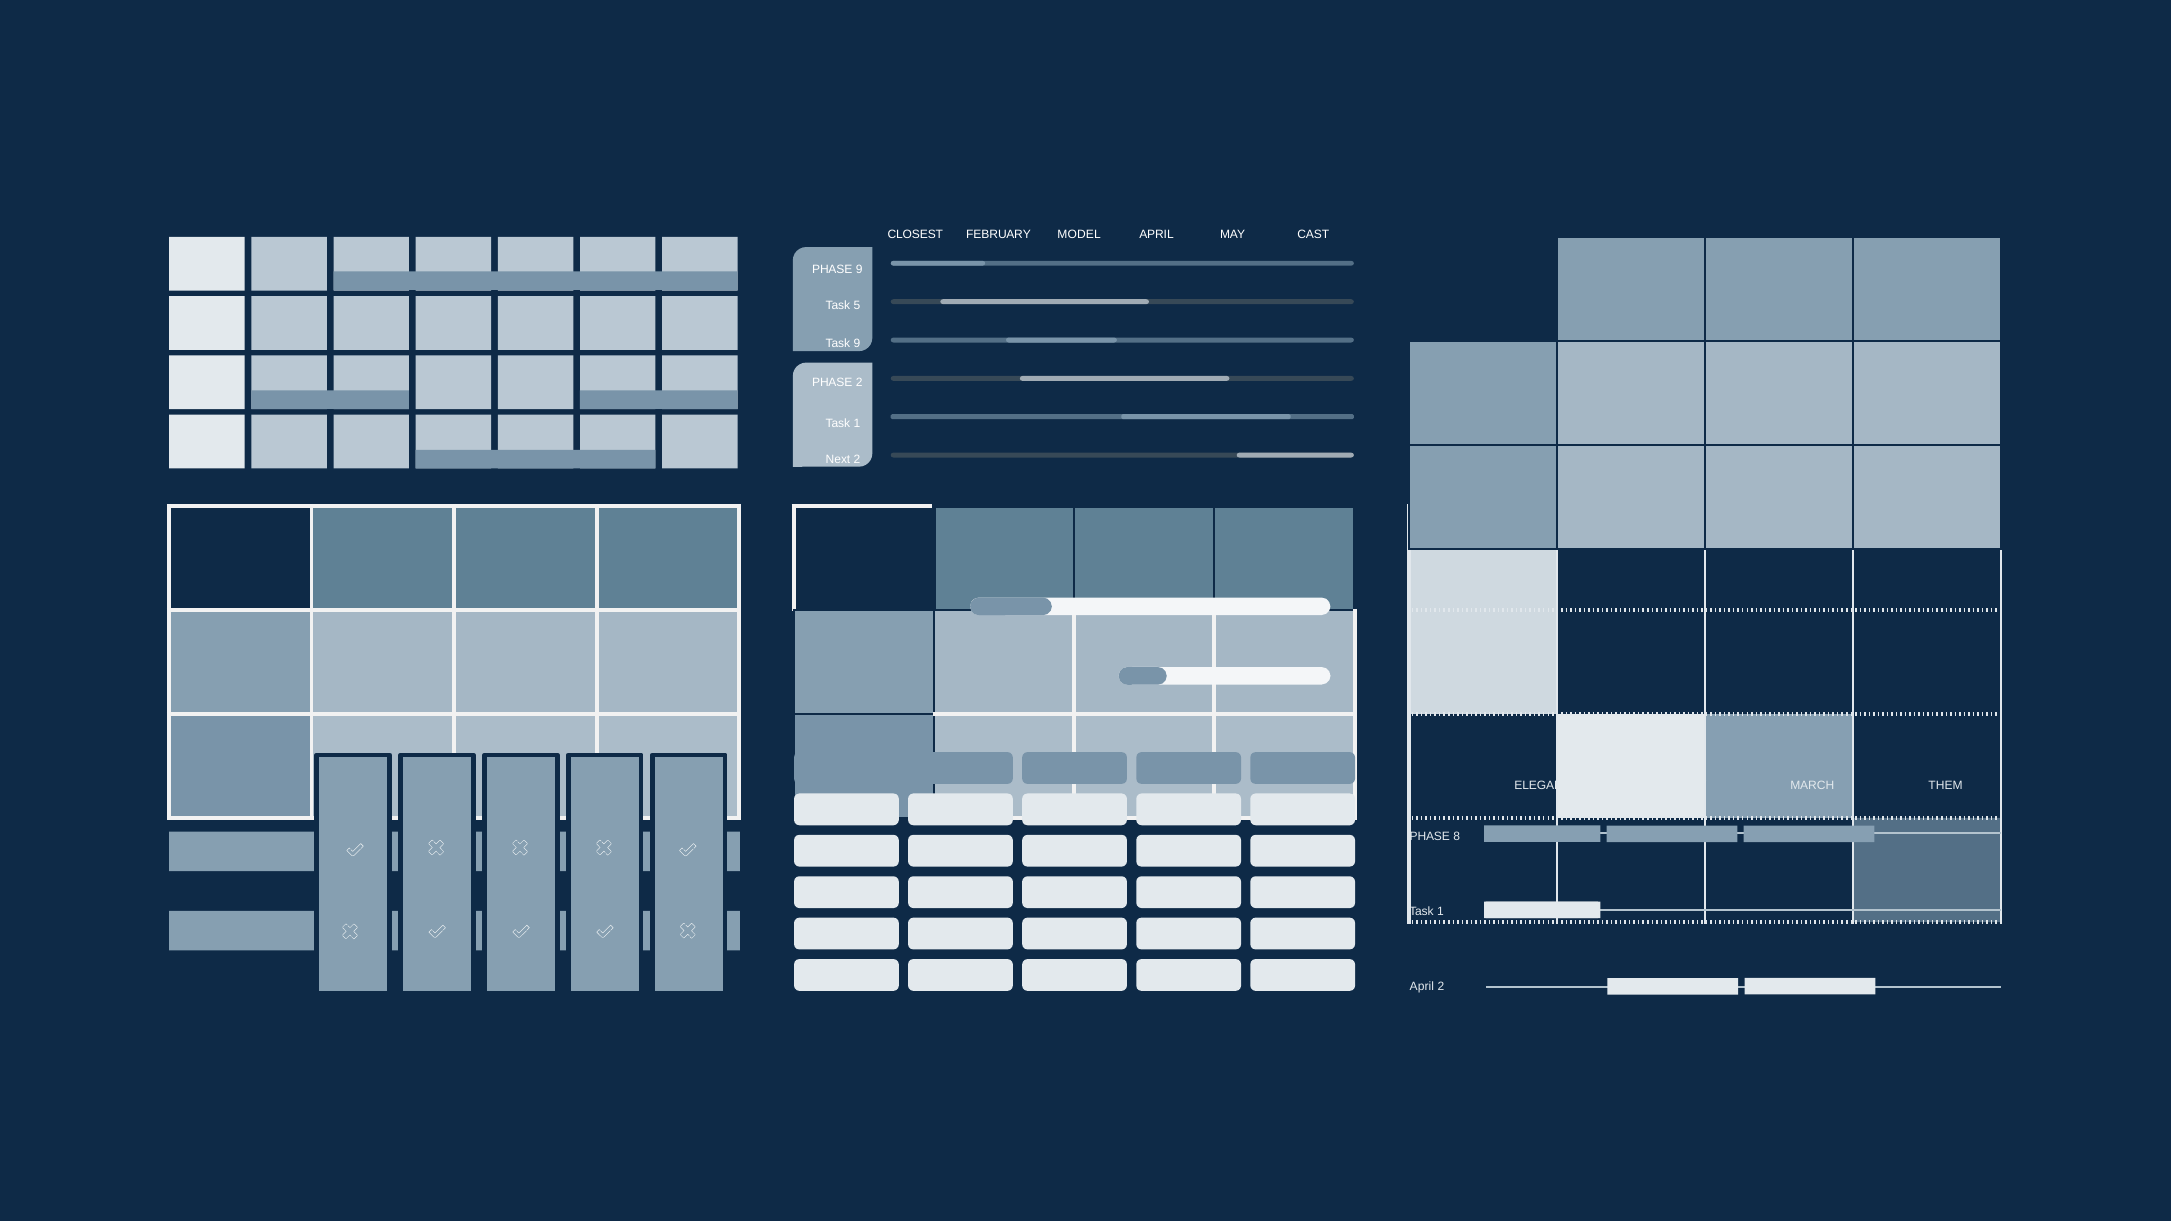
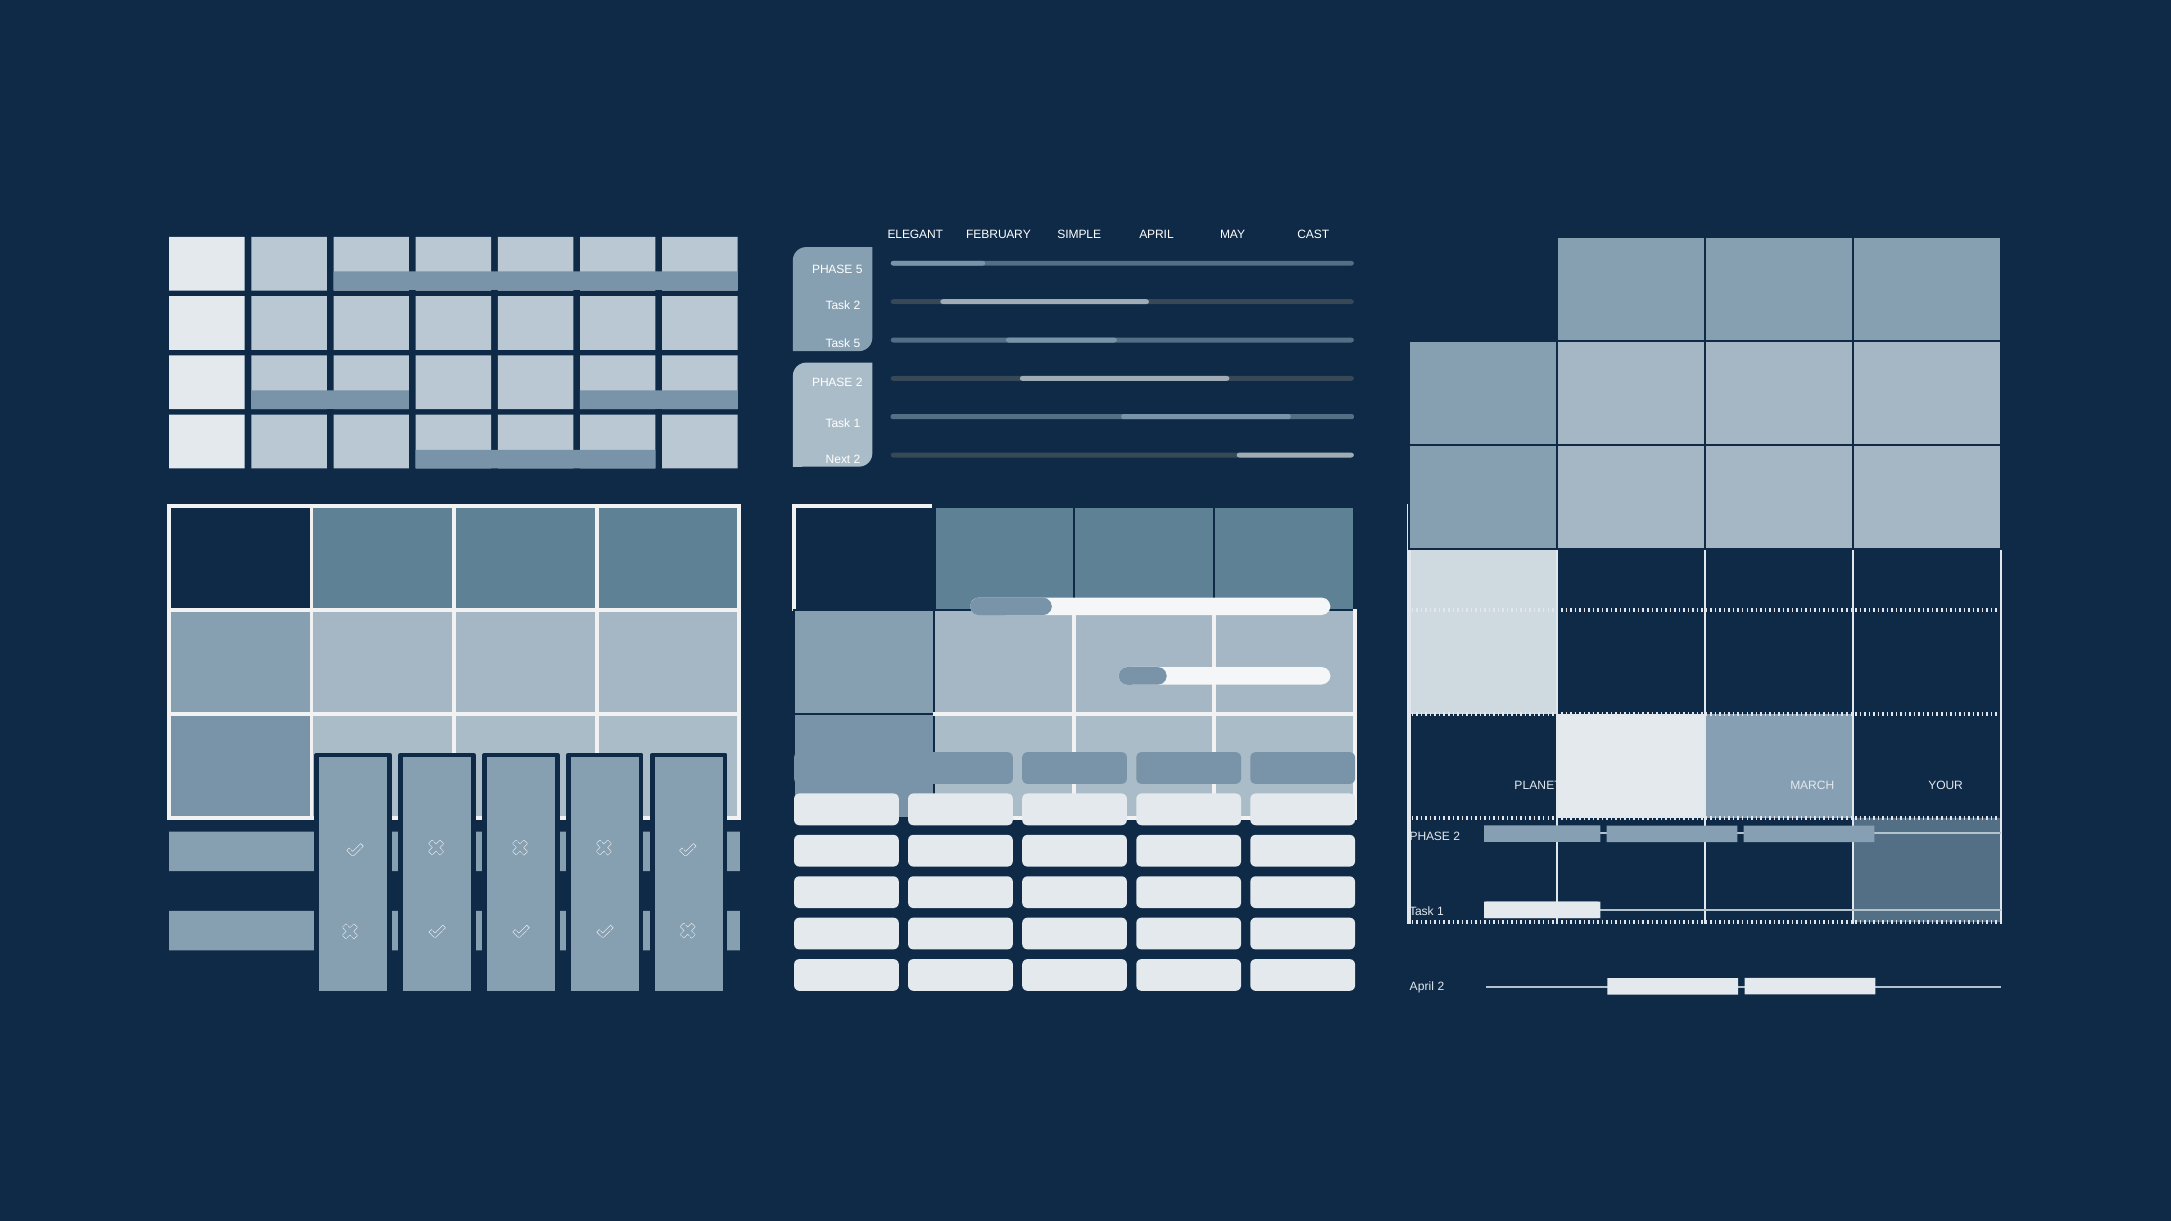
CLOSEST: CLOSEST -> ELEGANT (915, 234)
MODEL: MODEL -> SIMPLE (1079, 234)
PHASE 9: 9 -> 5 (859, 269)
Task 5: 5 -> 2 (857, 306)
Task 9: 9 -> 5 (857, 344)
ELEGANT: ELEGANT -> PLANETS (1542, 786)
THEM: THEM -> YOUR (1946, 786)
8: 8 -> 2 (1457, 836)
